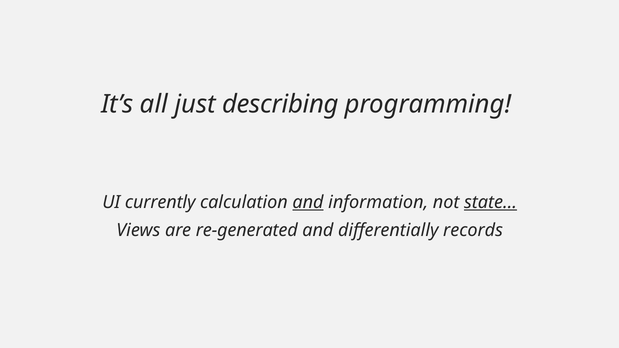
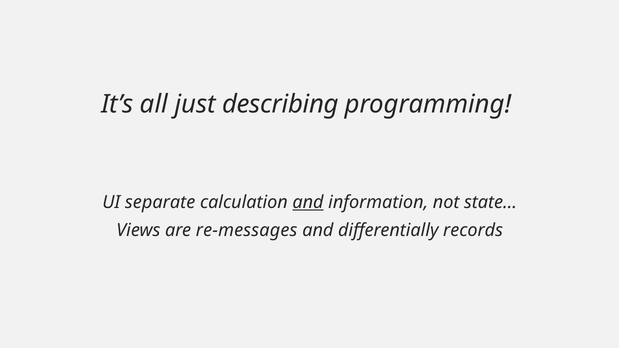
currently: currently -> separate (160, 202)
state… underline: present -> none (491, 202)
re-generated: re-generated -> re-messages (247, 230)
